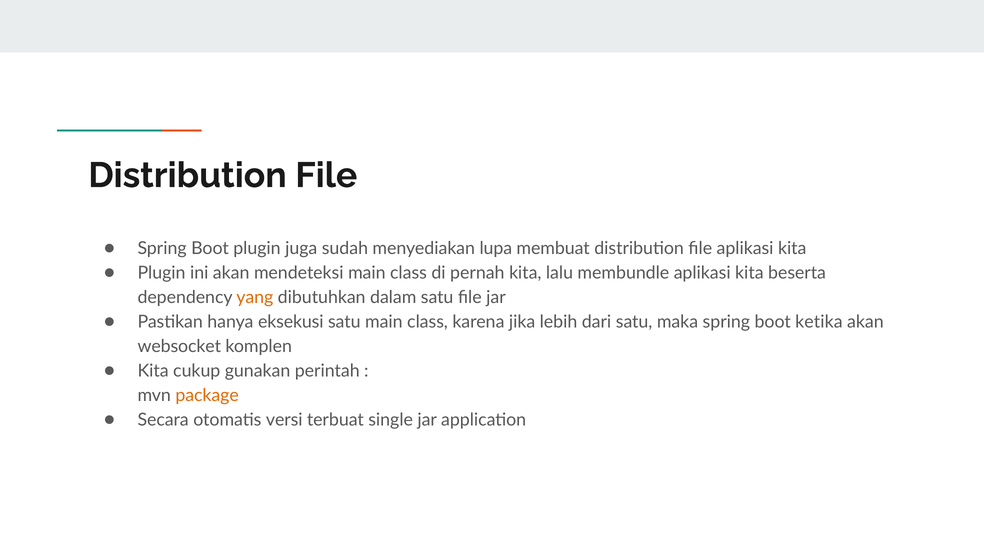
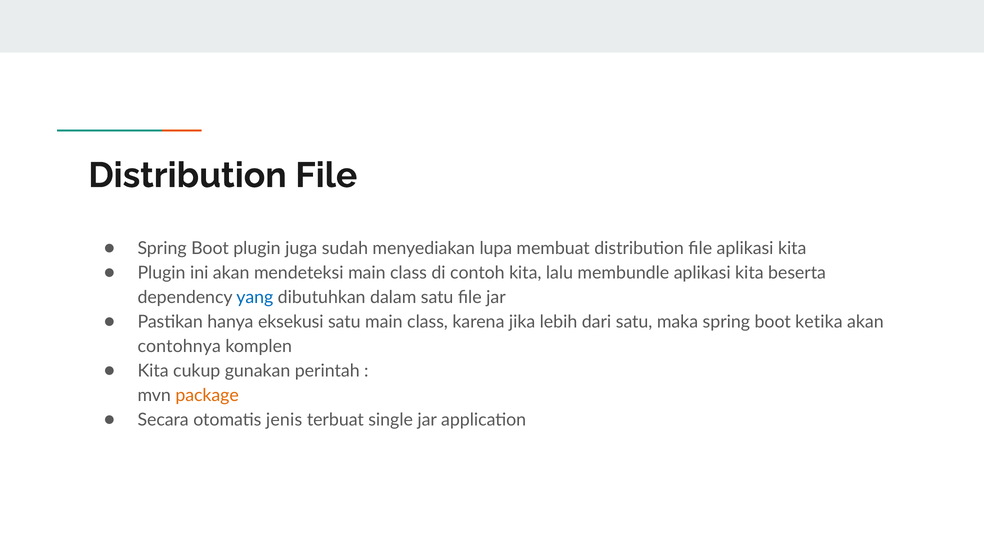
pernah: pernah -> contoh (477, 273)
yang colour: orange -> blue (255, 298)
websocket: websocket -> contohnya (179, 347)
versi: versi -> jenis (284, 420)
